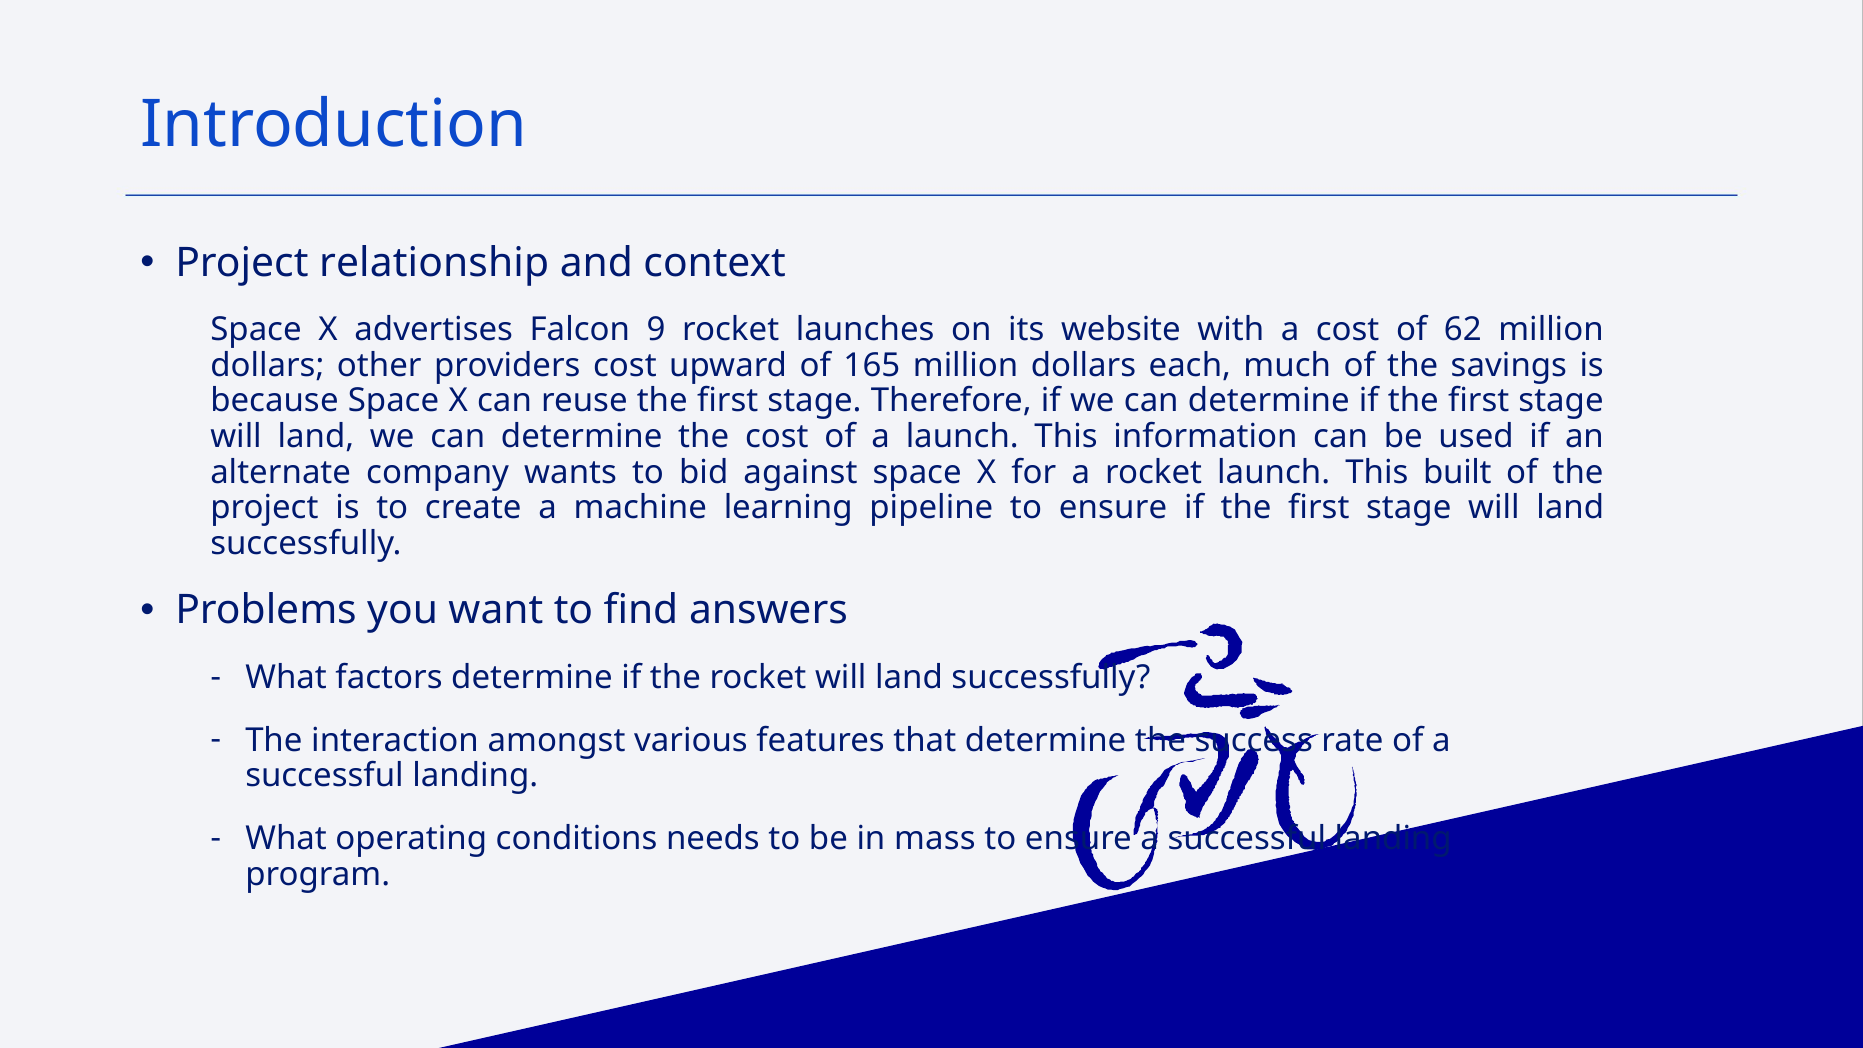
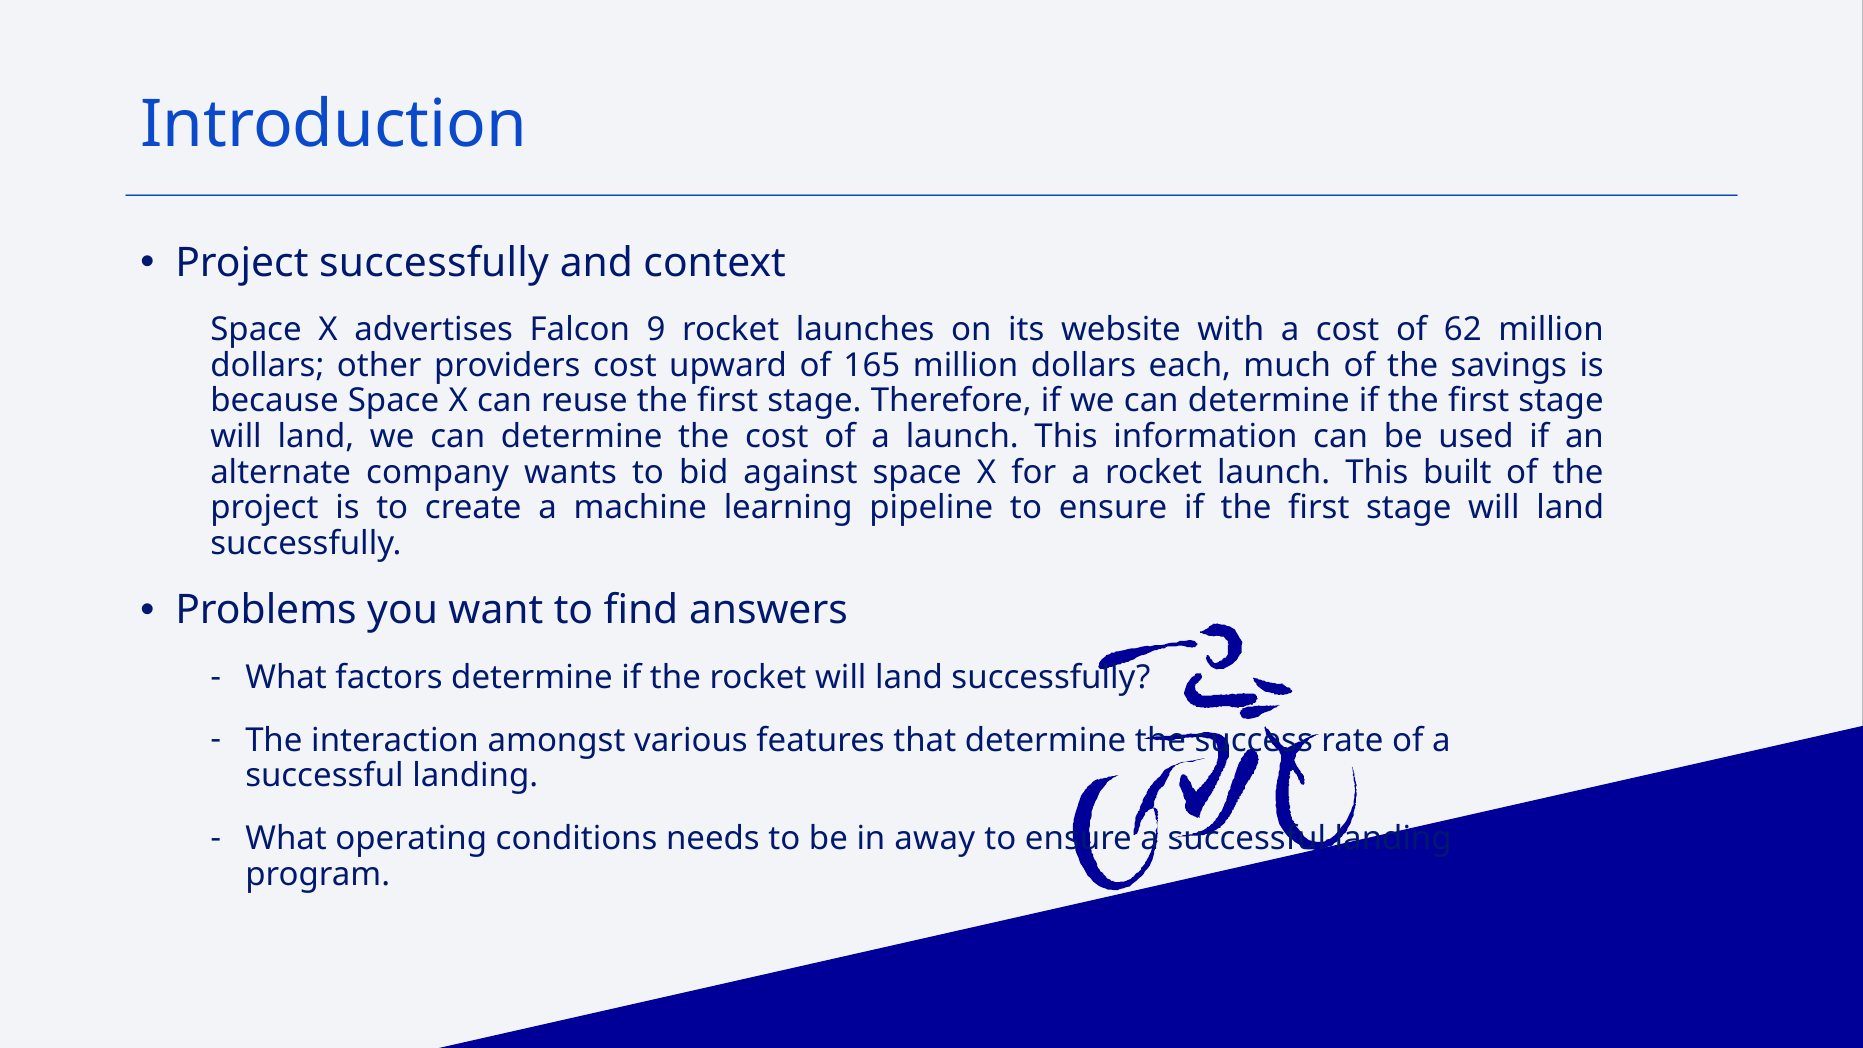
Project relationship: relationship -> successfully (434, 263)
mass: mass -> away (935, 839)
